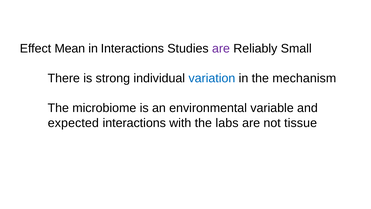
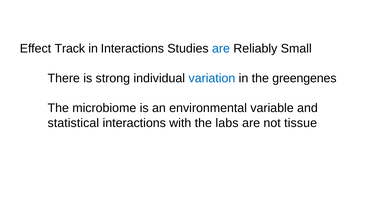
Mean: Mean -> Track (70, 49)
are colour: purple -> blue (221, 49)
mechanism: mechanism -> greengenes (304, 78)
expected: expected -> statistical (73, 123)
